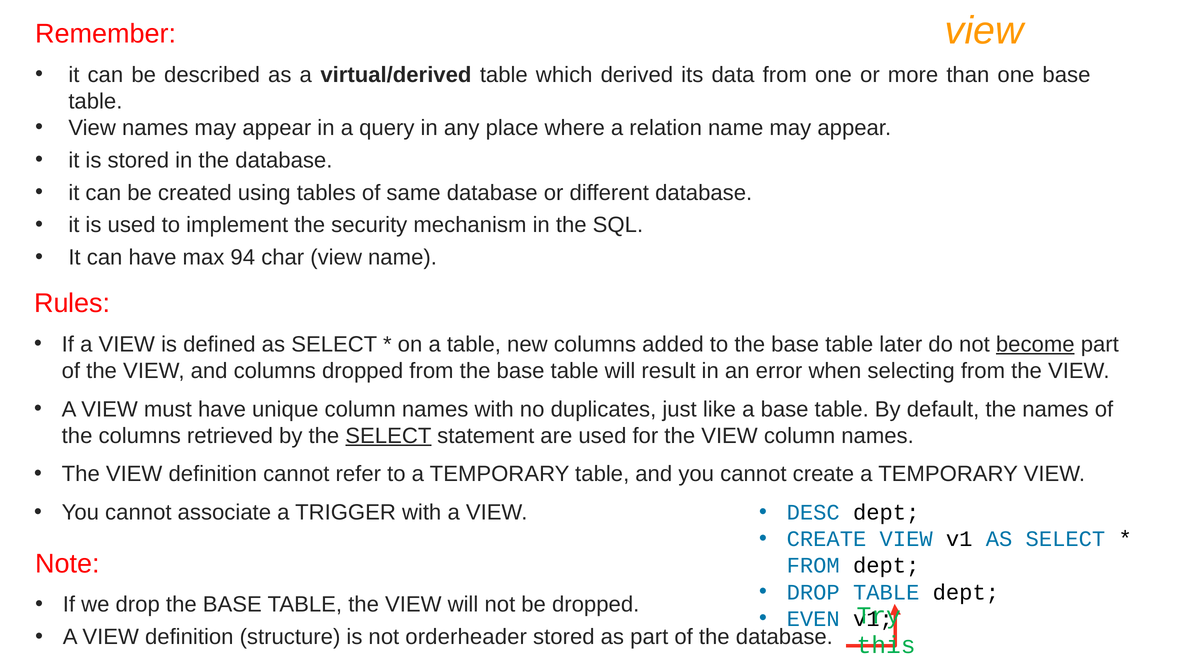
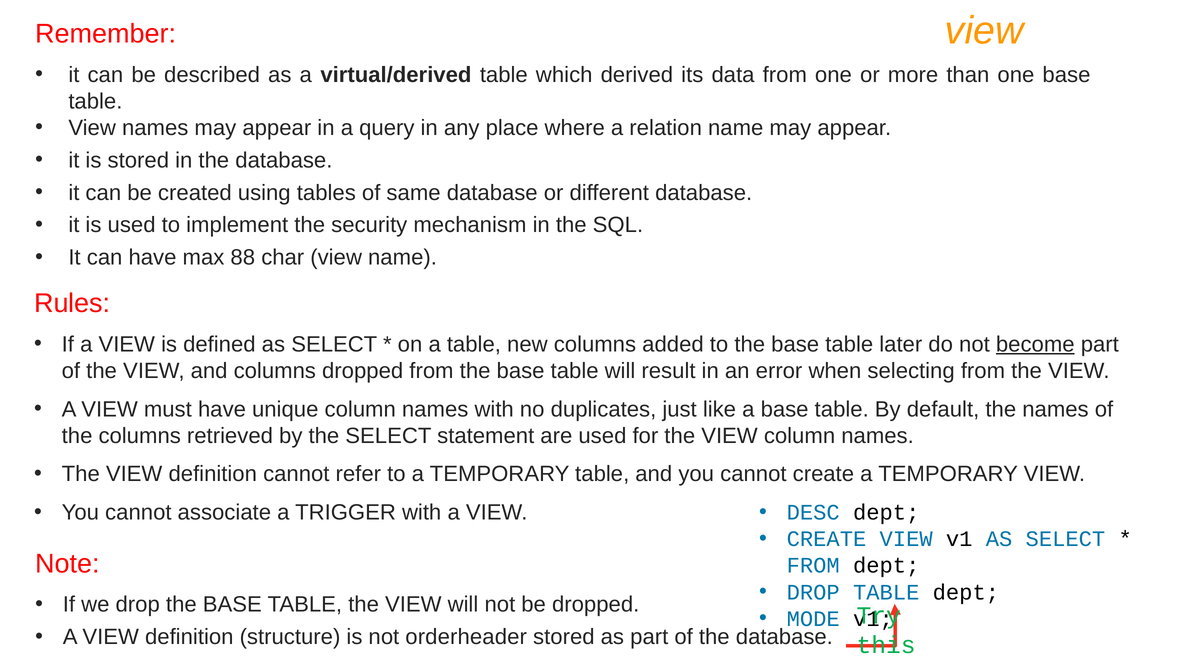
94: 94 -> 88 (243, 258)
SELECT underline: present -> none (388, 436)
EVEN: EVEN -> MODE (813, 619)
